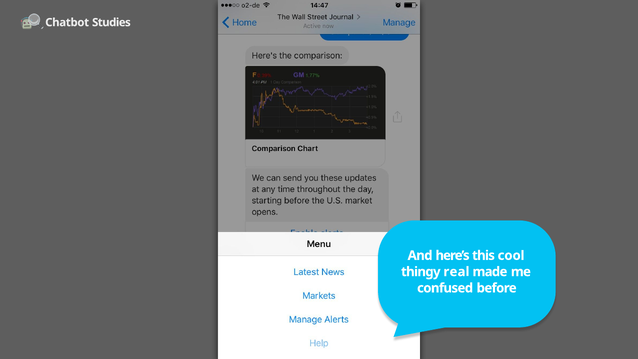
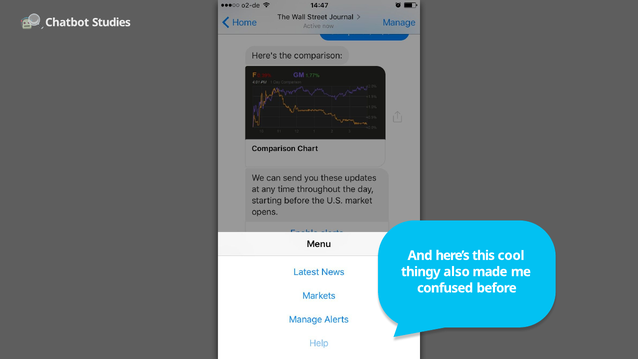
real: real -> also (457, 272)
